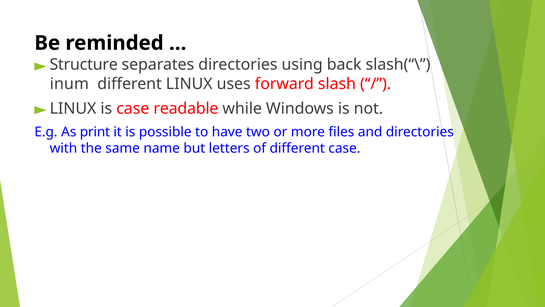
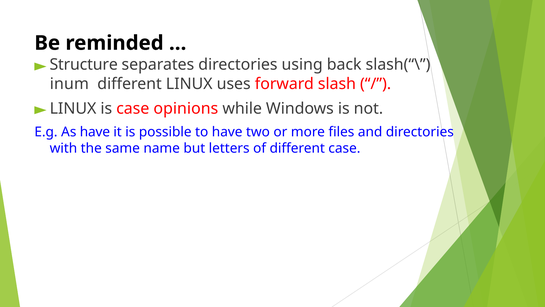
readable: readable -> opinions (186, 108)
As print: print -> have (95, 132)
